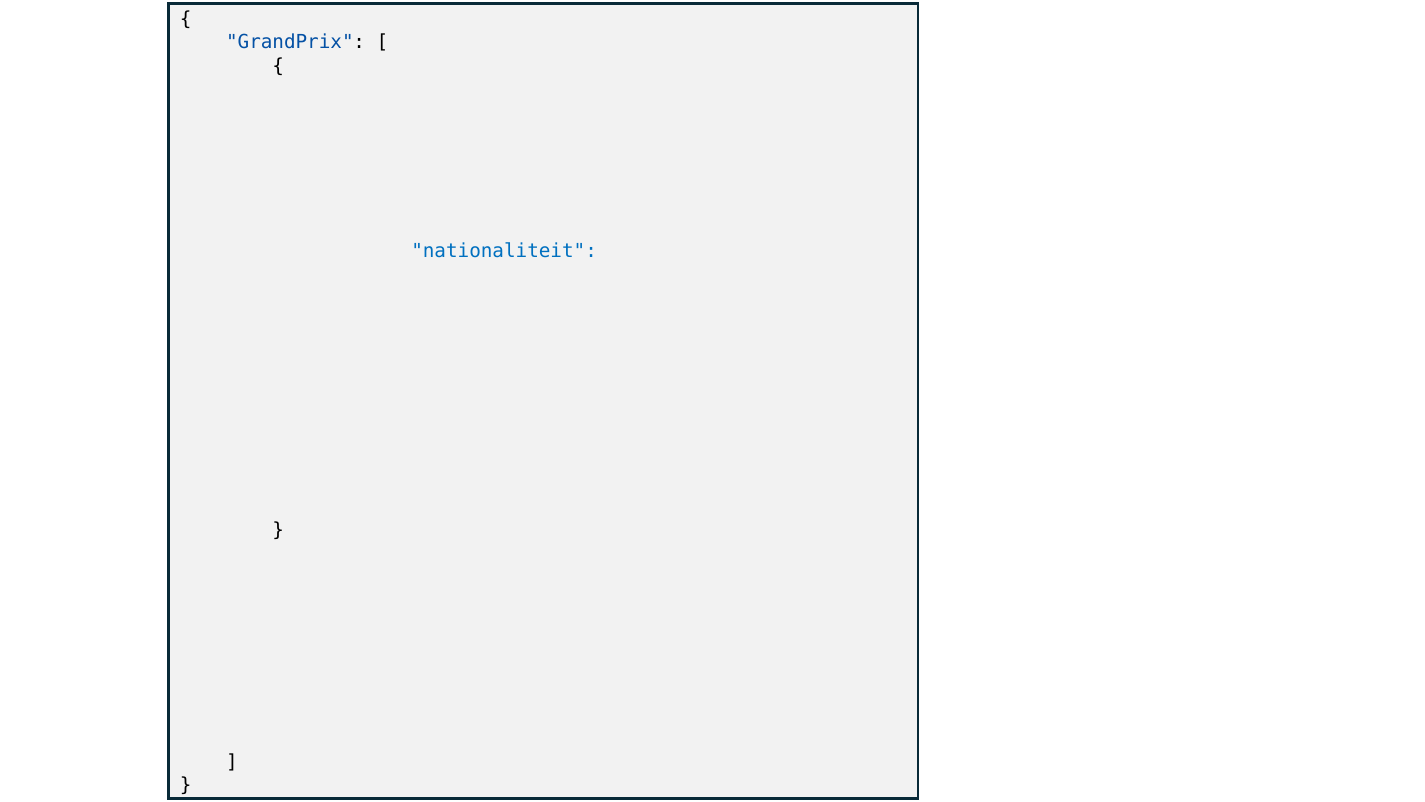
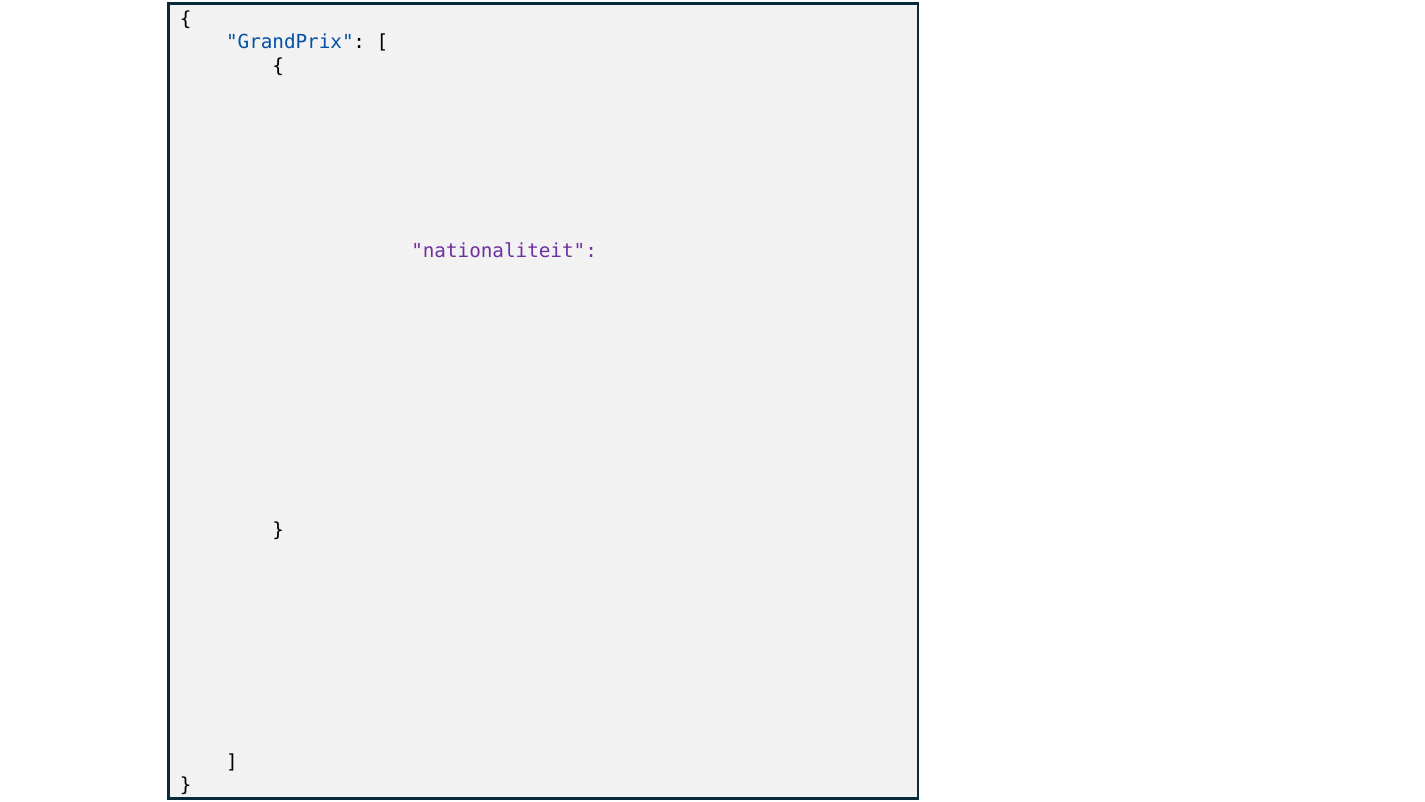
nationaliteit colour: blue -> purple (504, 251)
